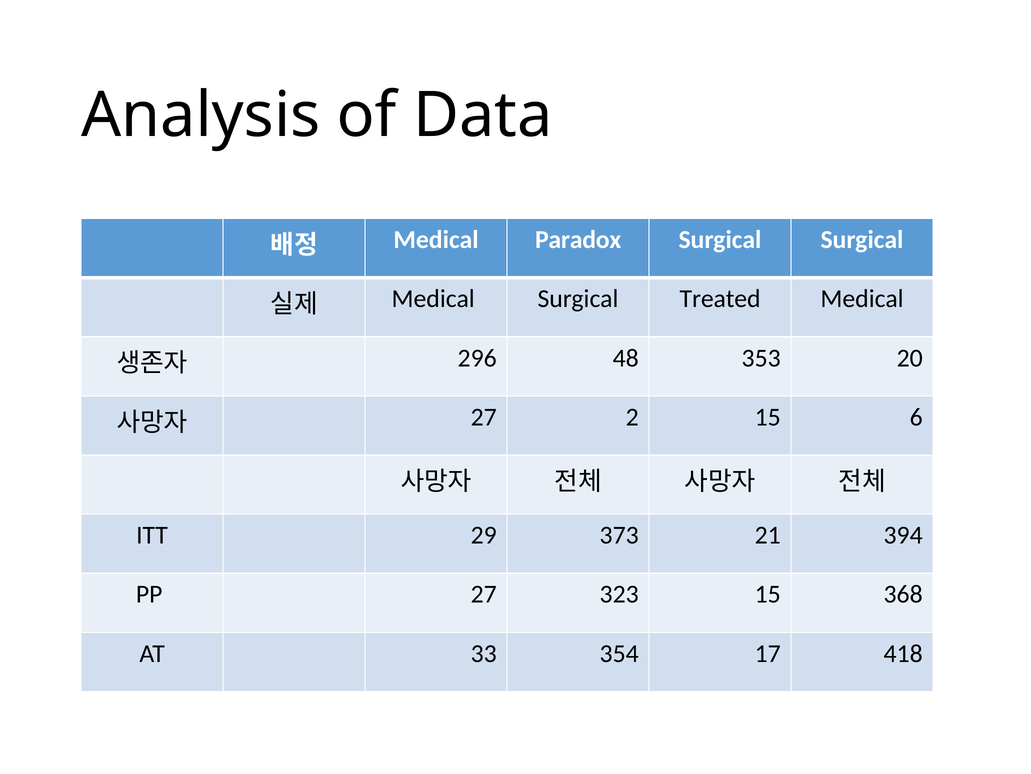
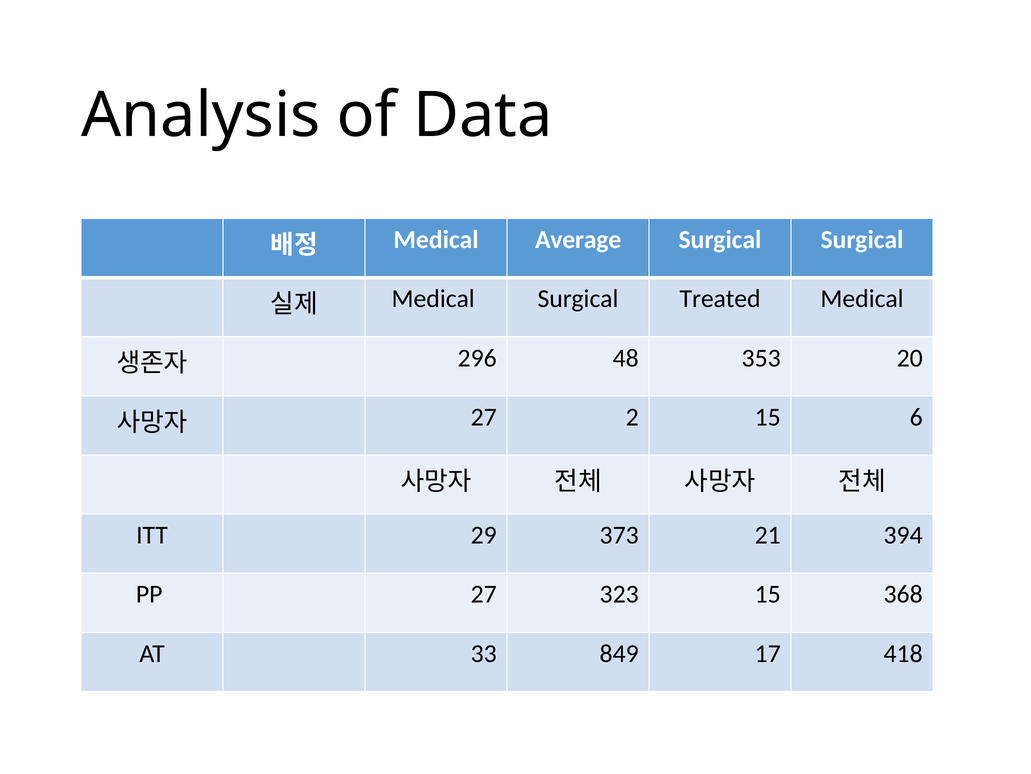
Paradox: Paradox -> Average (578, 240)
354: 354 -> 849 (619, 653)
